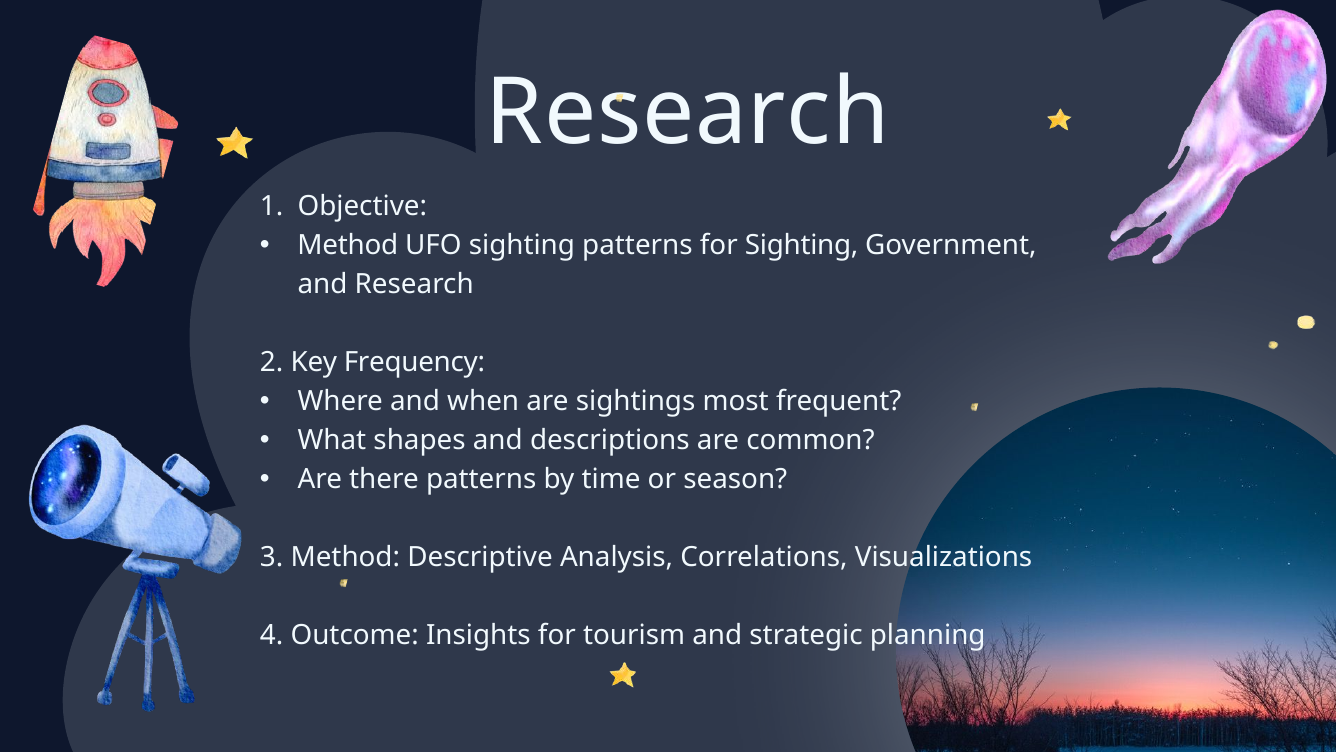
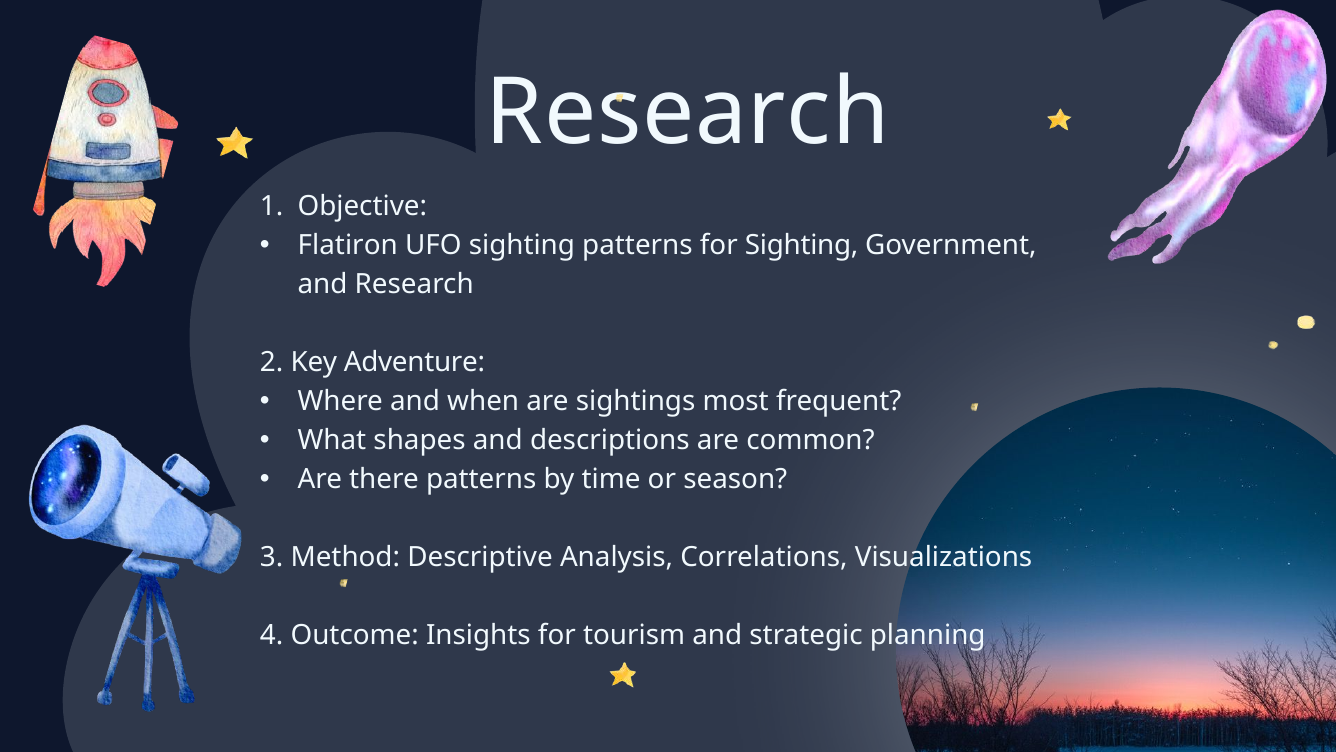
Method: Method -> Flatiron (348, 245)
Frequency: Frequency -> Adventure (414, 362)
